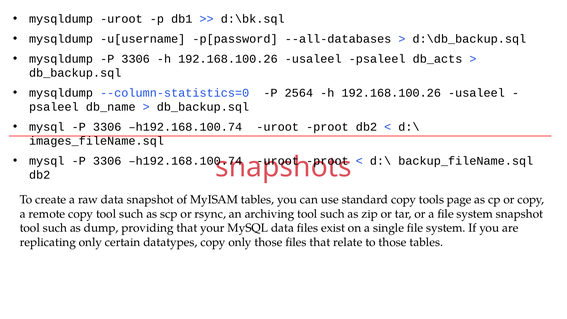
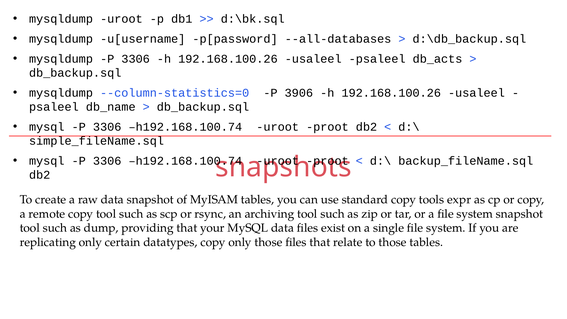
2564: 2564 -> 3906 (299, 93)
images_fileName.sql: images_fileName.sql -> simple_fileName.sql (96, 141)
page: page -> expr (459, 200)
